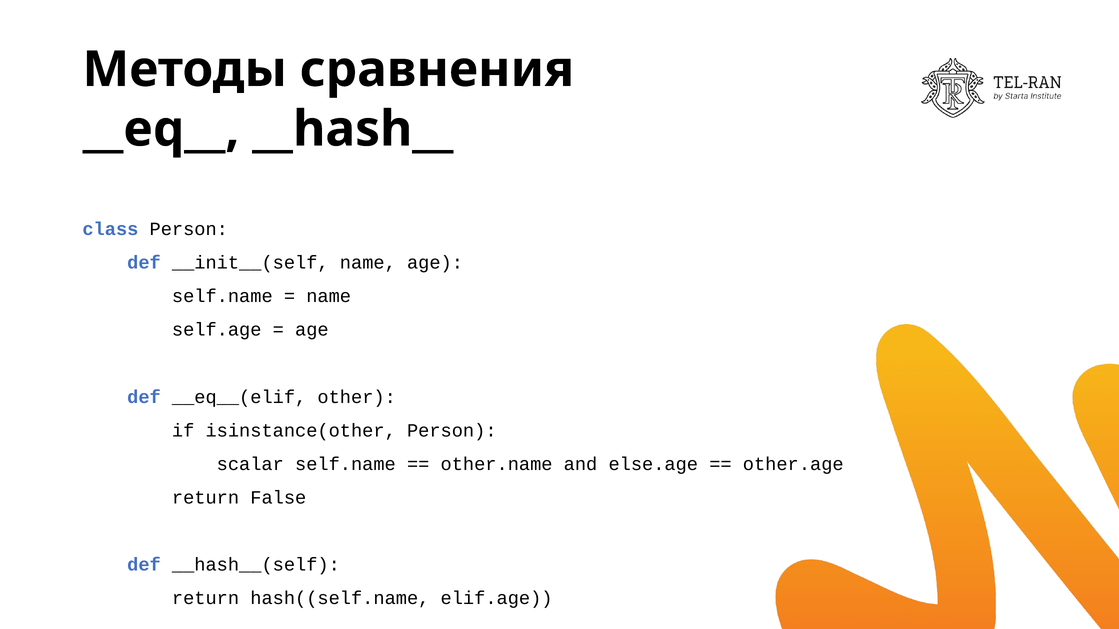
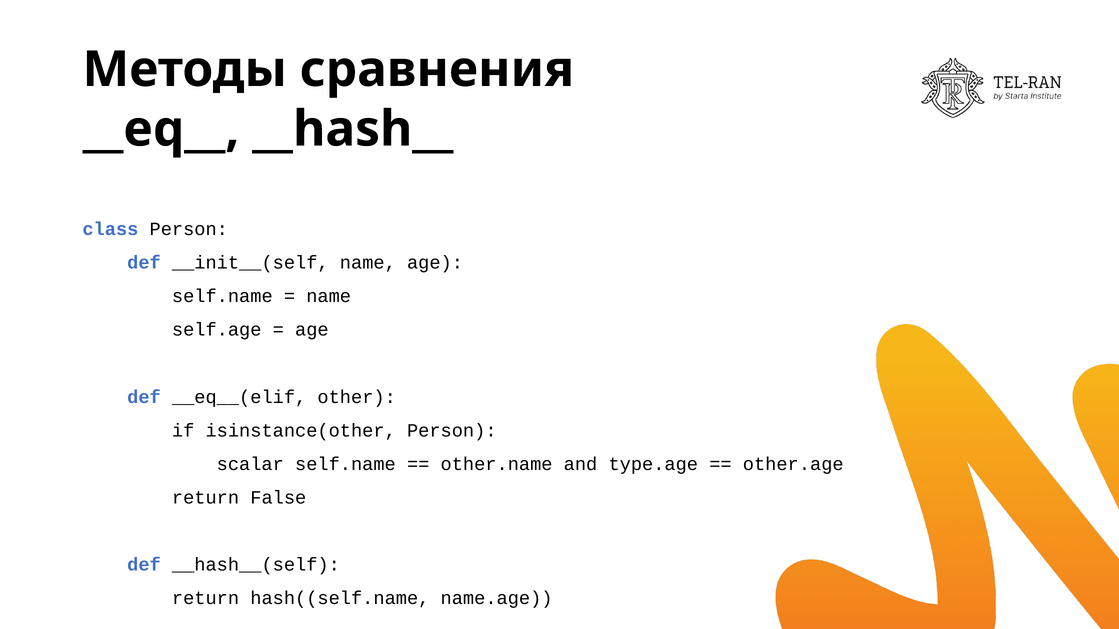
else.age: else.age -> type.age (653, 464)
elif.age: elif.age -> name.age (497, 599)
